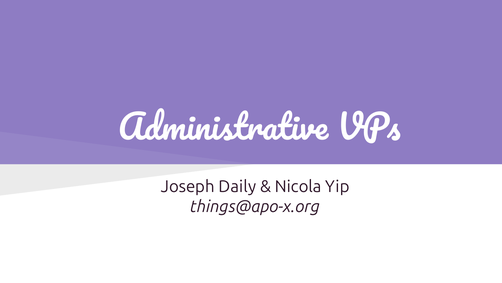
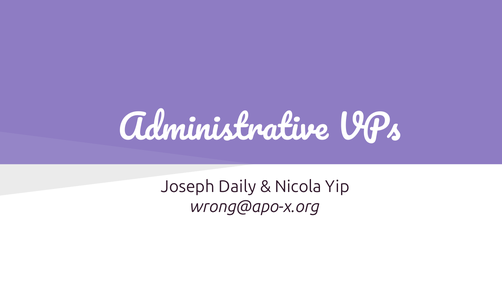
things@apo-x.org: things@apo-x.org -> wrong@apo-x.org (255, 206)
